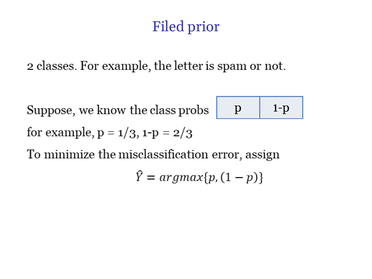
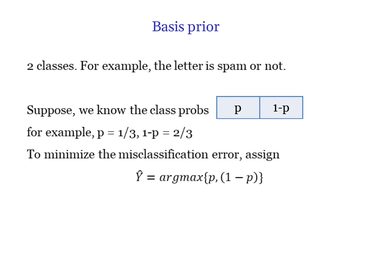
Filed: Filed -> Basis (168, 27)
